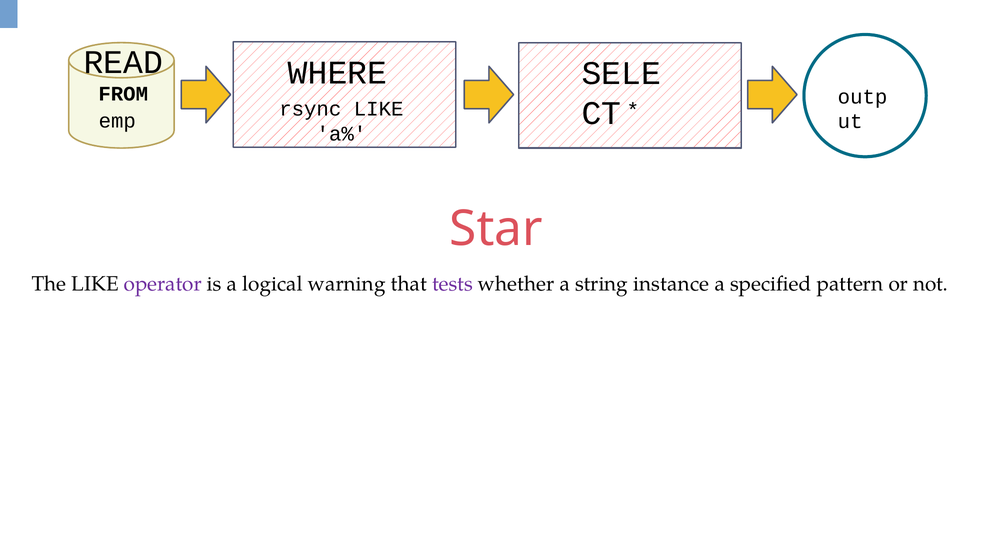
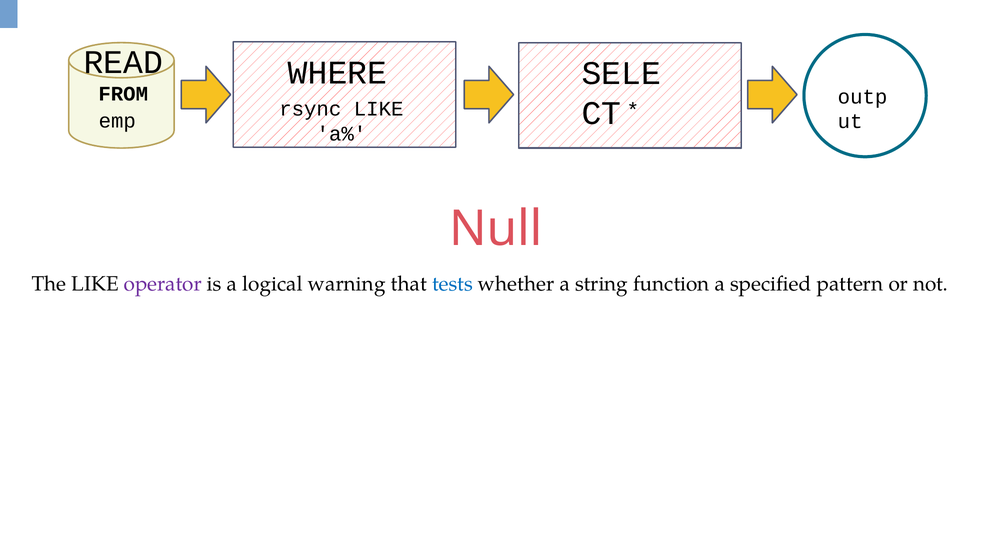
Star: Star -> Null (496, 229)
tests colour: purple -> blue (453, 284)
instance: instance -> function (671, 284)
